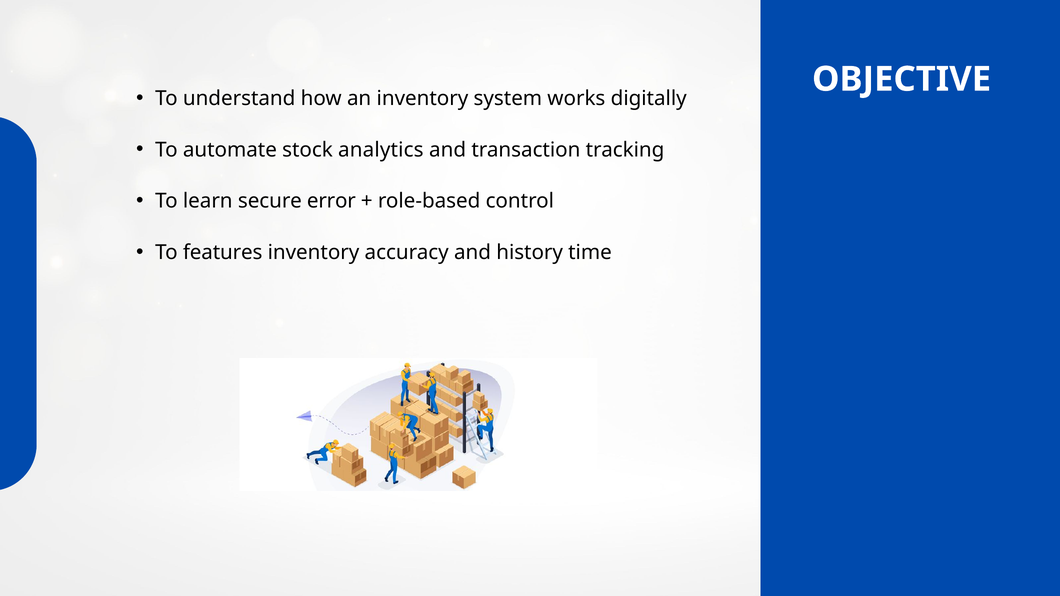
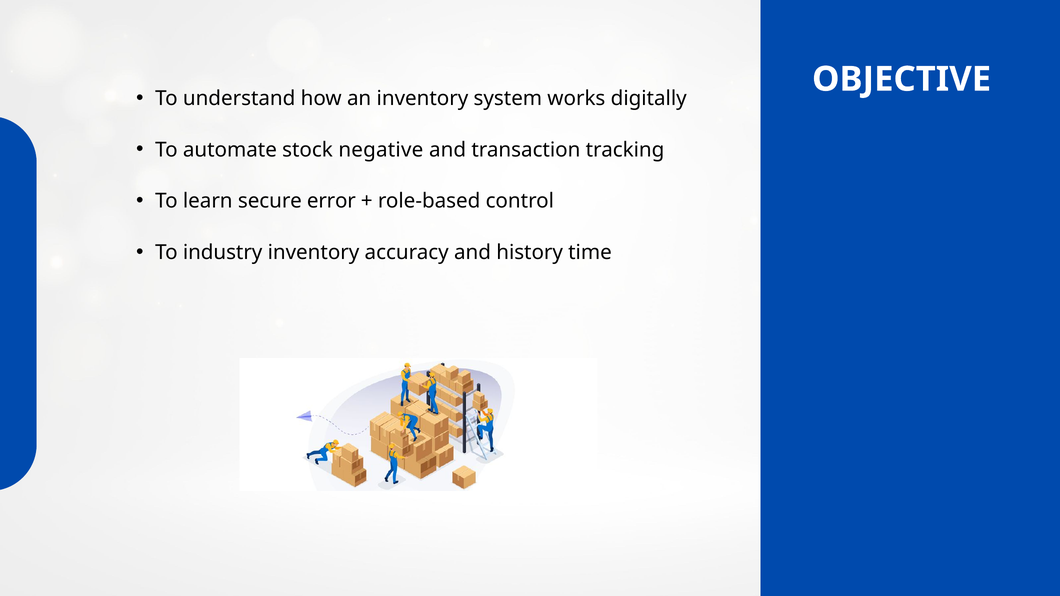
analytics: analytics -> negative (381, 150)
features: features -> industry (223, 253)
